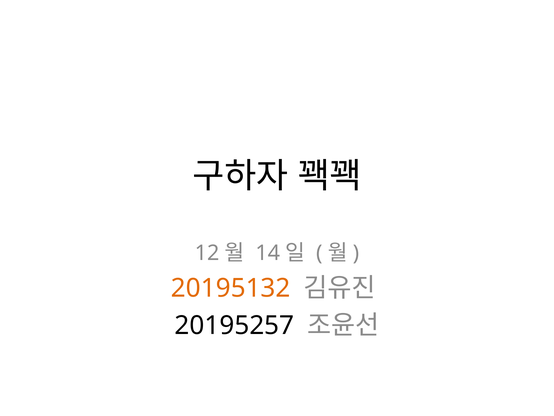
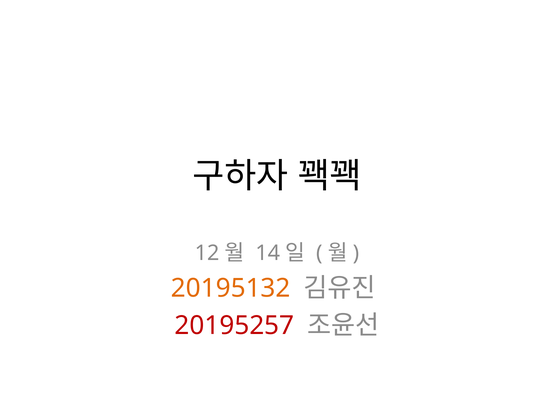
20195257 colour: black -> red (234, 325)
